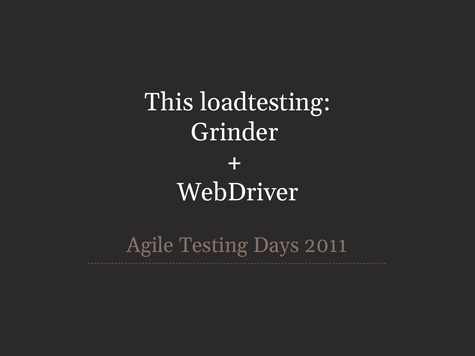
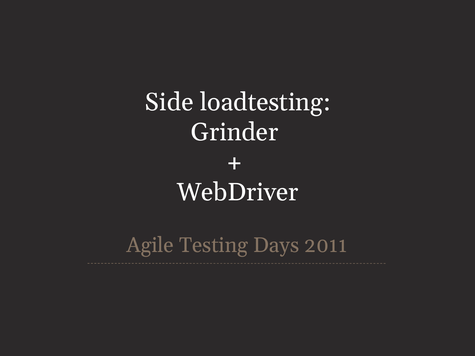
This: This -> Side (169, 102)
